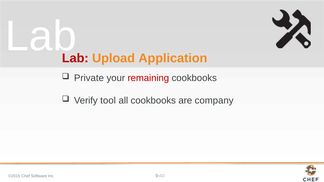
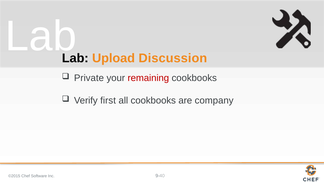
Lab colour: red -> black (75, 58)
Application: Application -> Discussion (173, 58)
tool: tool -> first (108, 101)
